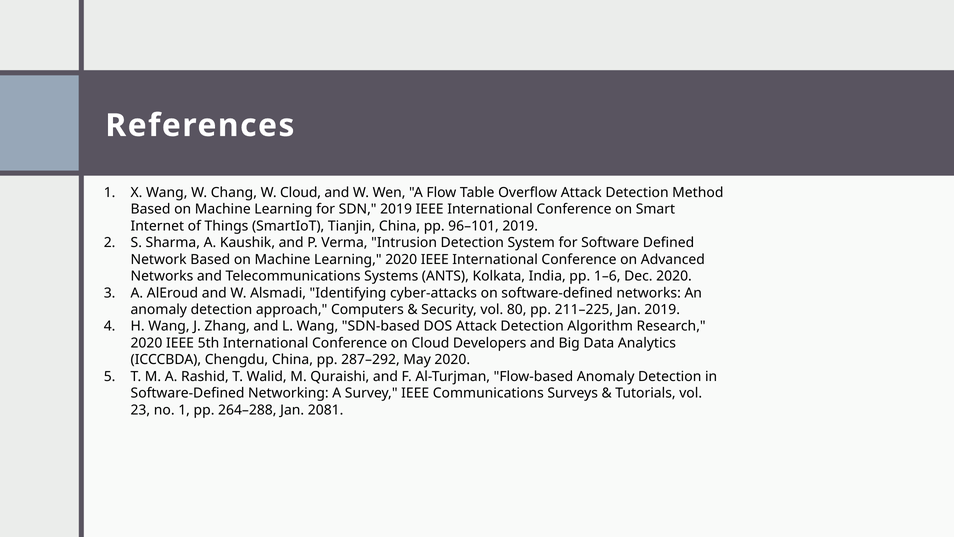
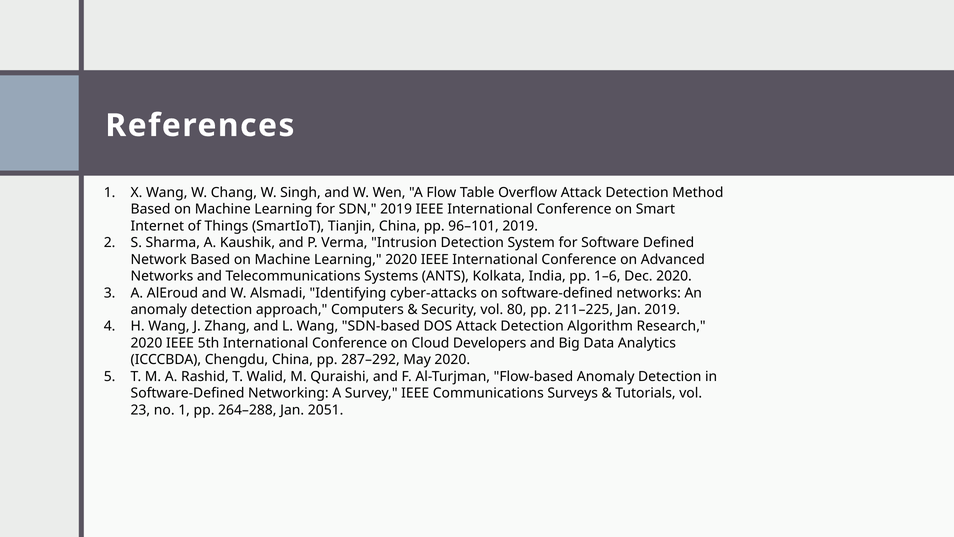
W Cloud: Cloud -> Singh (300, 193)
2081: 2081 -> 2051 (326, 410)
